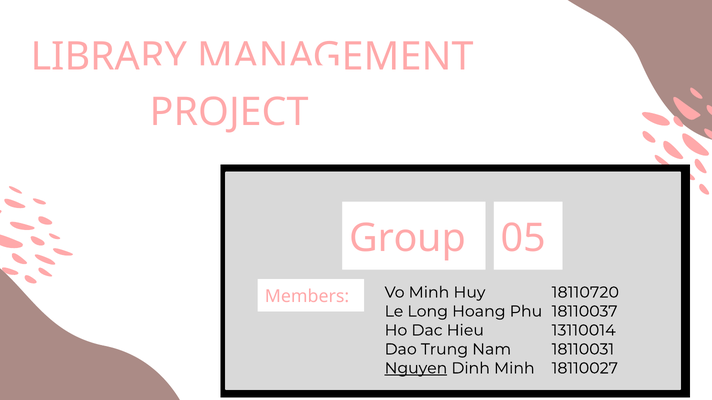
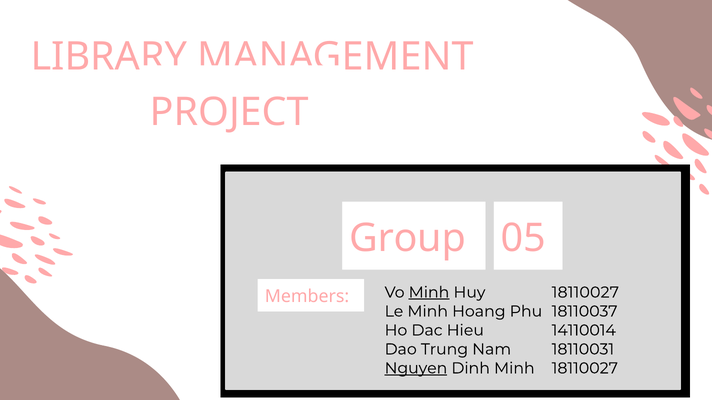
Minh underline: none -> present (429, 293)
Huy 18110720: 18110720 -> 18110027 (585, 293)
Le Long: Long -> Minh (428, 312)
13110014: 13110014 -> 14110014 (584, 331)
